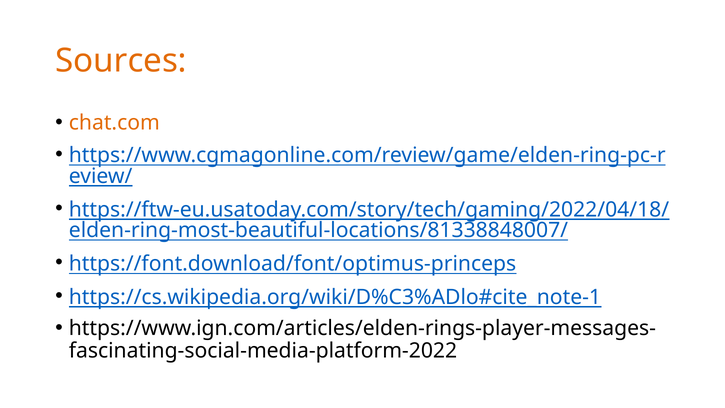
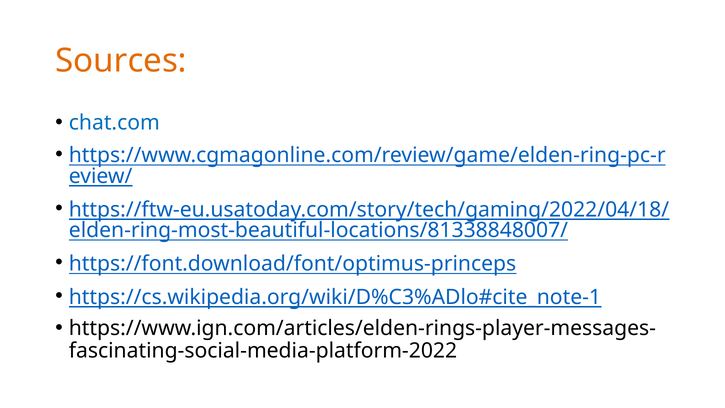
chat.com colour: orange -> blue (114, 123)
